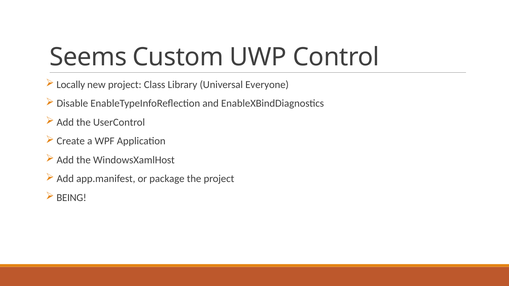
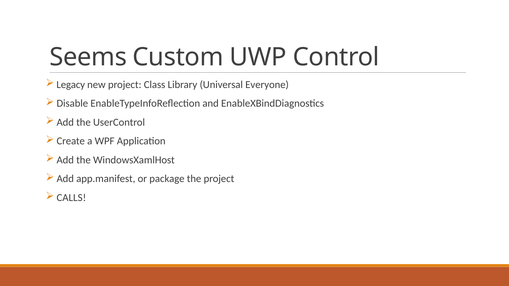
Locally: Locally -> Legacy (71, 85)
BEING: BEING -> CALLS (71, 198)
